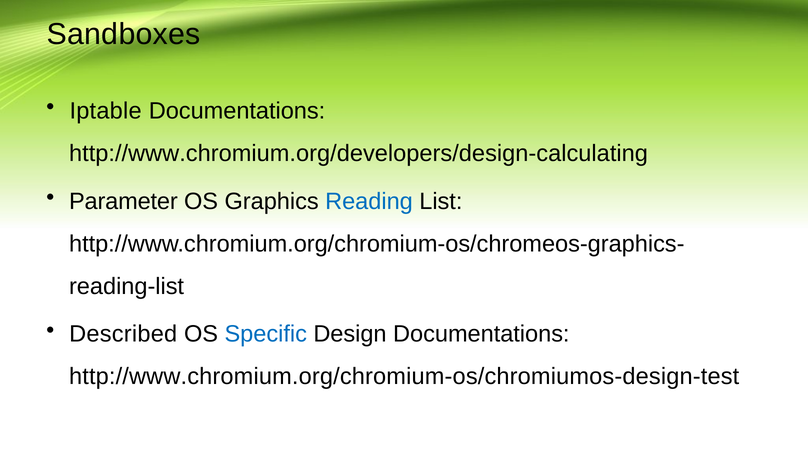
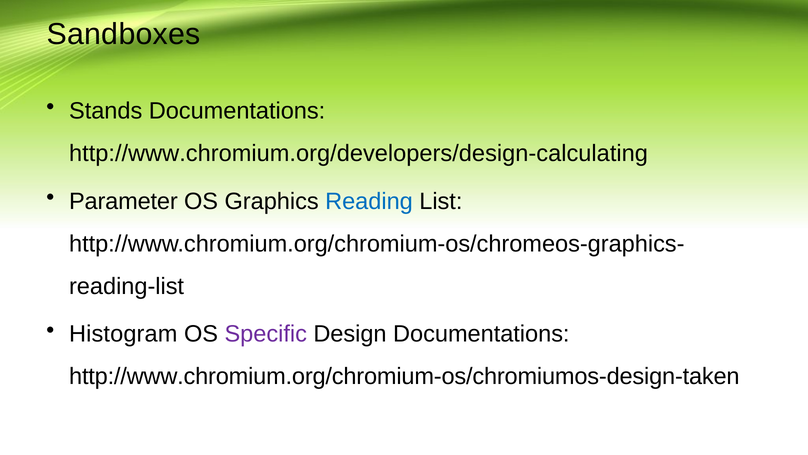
Iptable: Iptable -> Stands (106, 111)
Described: Described -> Histogram (123, 334)
Specific colour: blue -> purple (266, 334)
http://www.chromium.org/chromium-os/chromiumos-design-test: http://www.chromium.org/chromium-os/chromiumos-design-test -> http://www.chromium.org/chromium-os/chromiumos-design-taken (404, 376)
